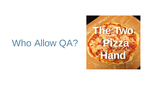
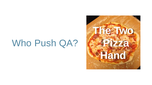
Allow: Allow -> Push (45, 43)
